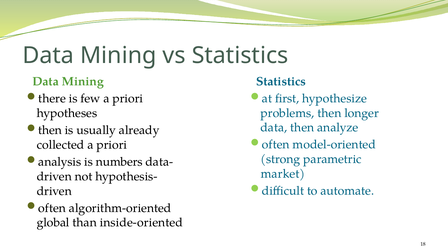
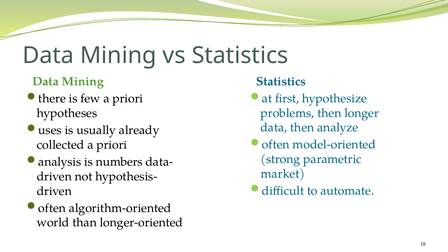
then: then -> uses (50, 130)
global: global -> world (53, 223)
inside-oriented: inside-oriented -> longer-oriented (141, 223)
